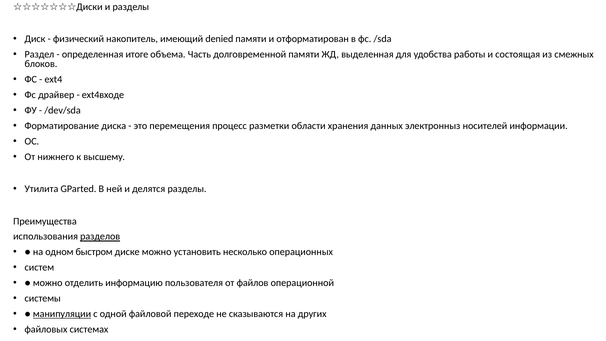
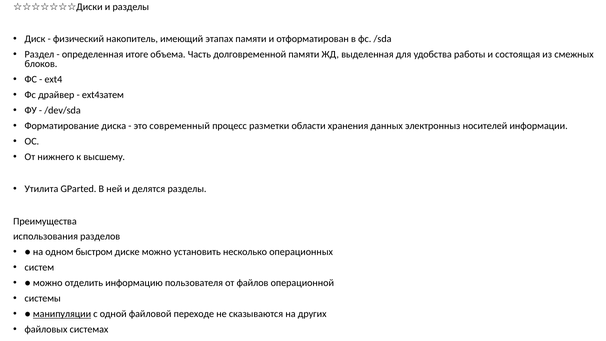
denied: denied -> этапах (219, 39)
ext4входе: ext4входе -> ext4затем (103, 95)
перемещения: перемещения -> современный (180, 126)
разделов underline: present -> none (100, 237)
